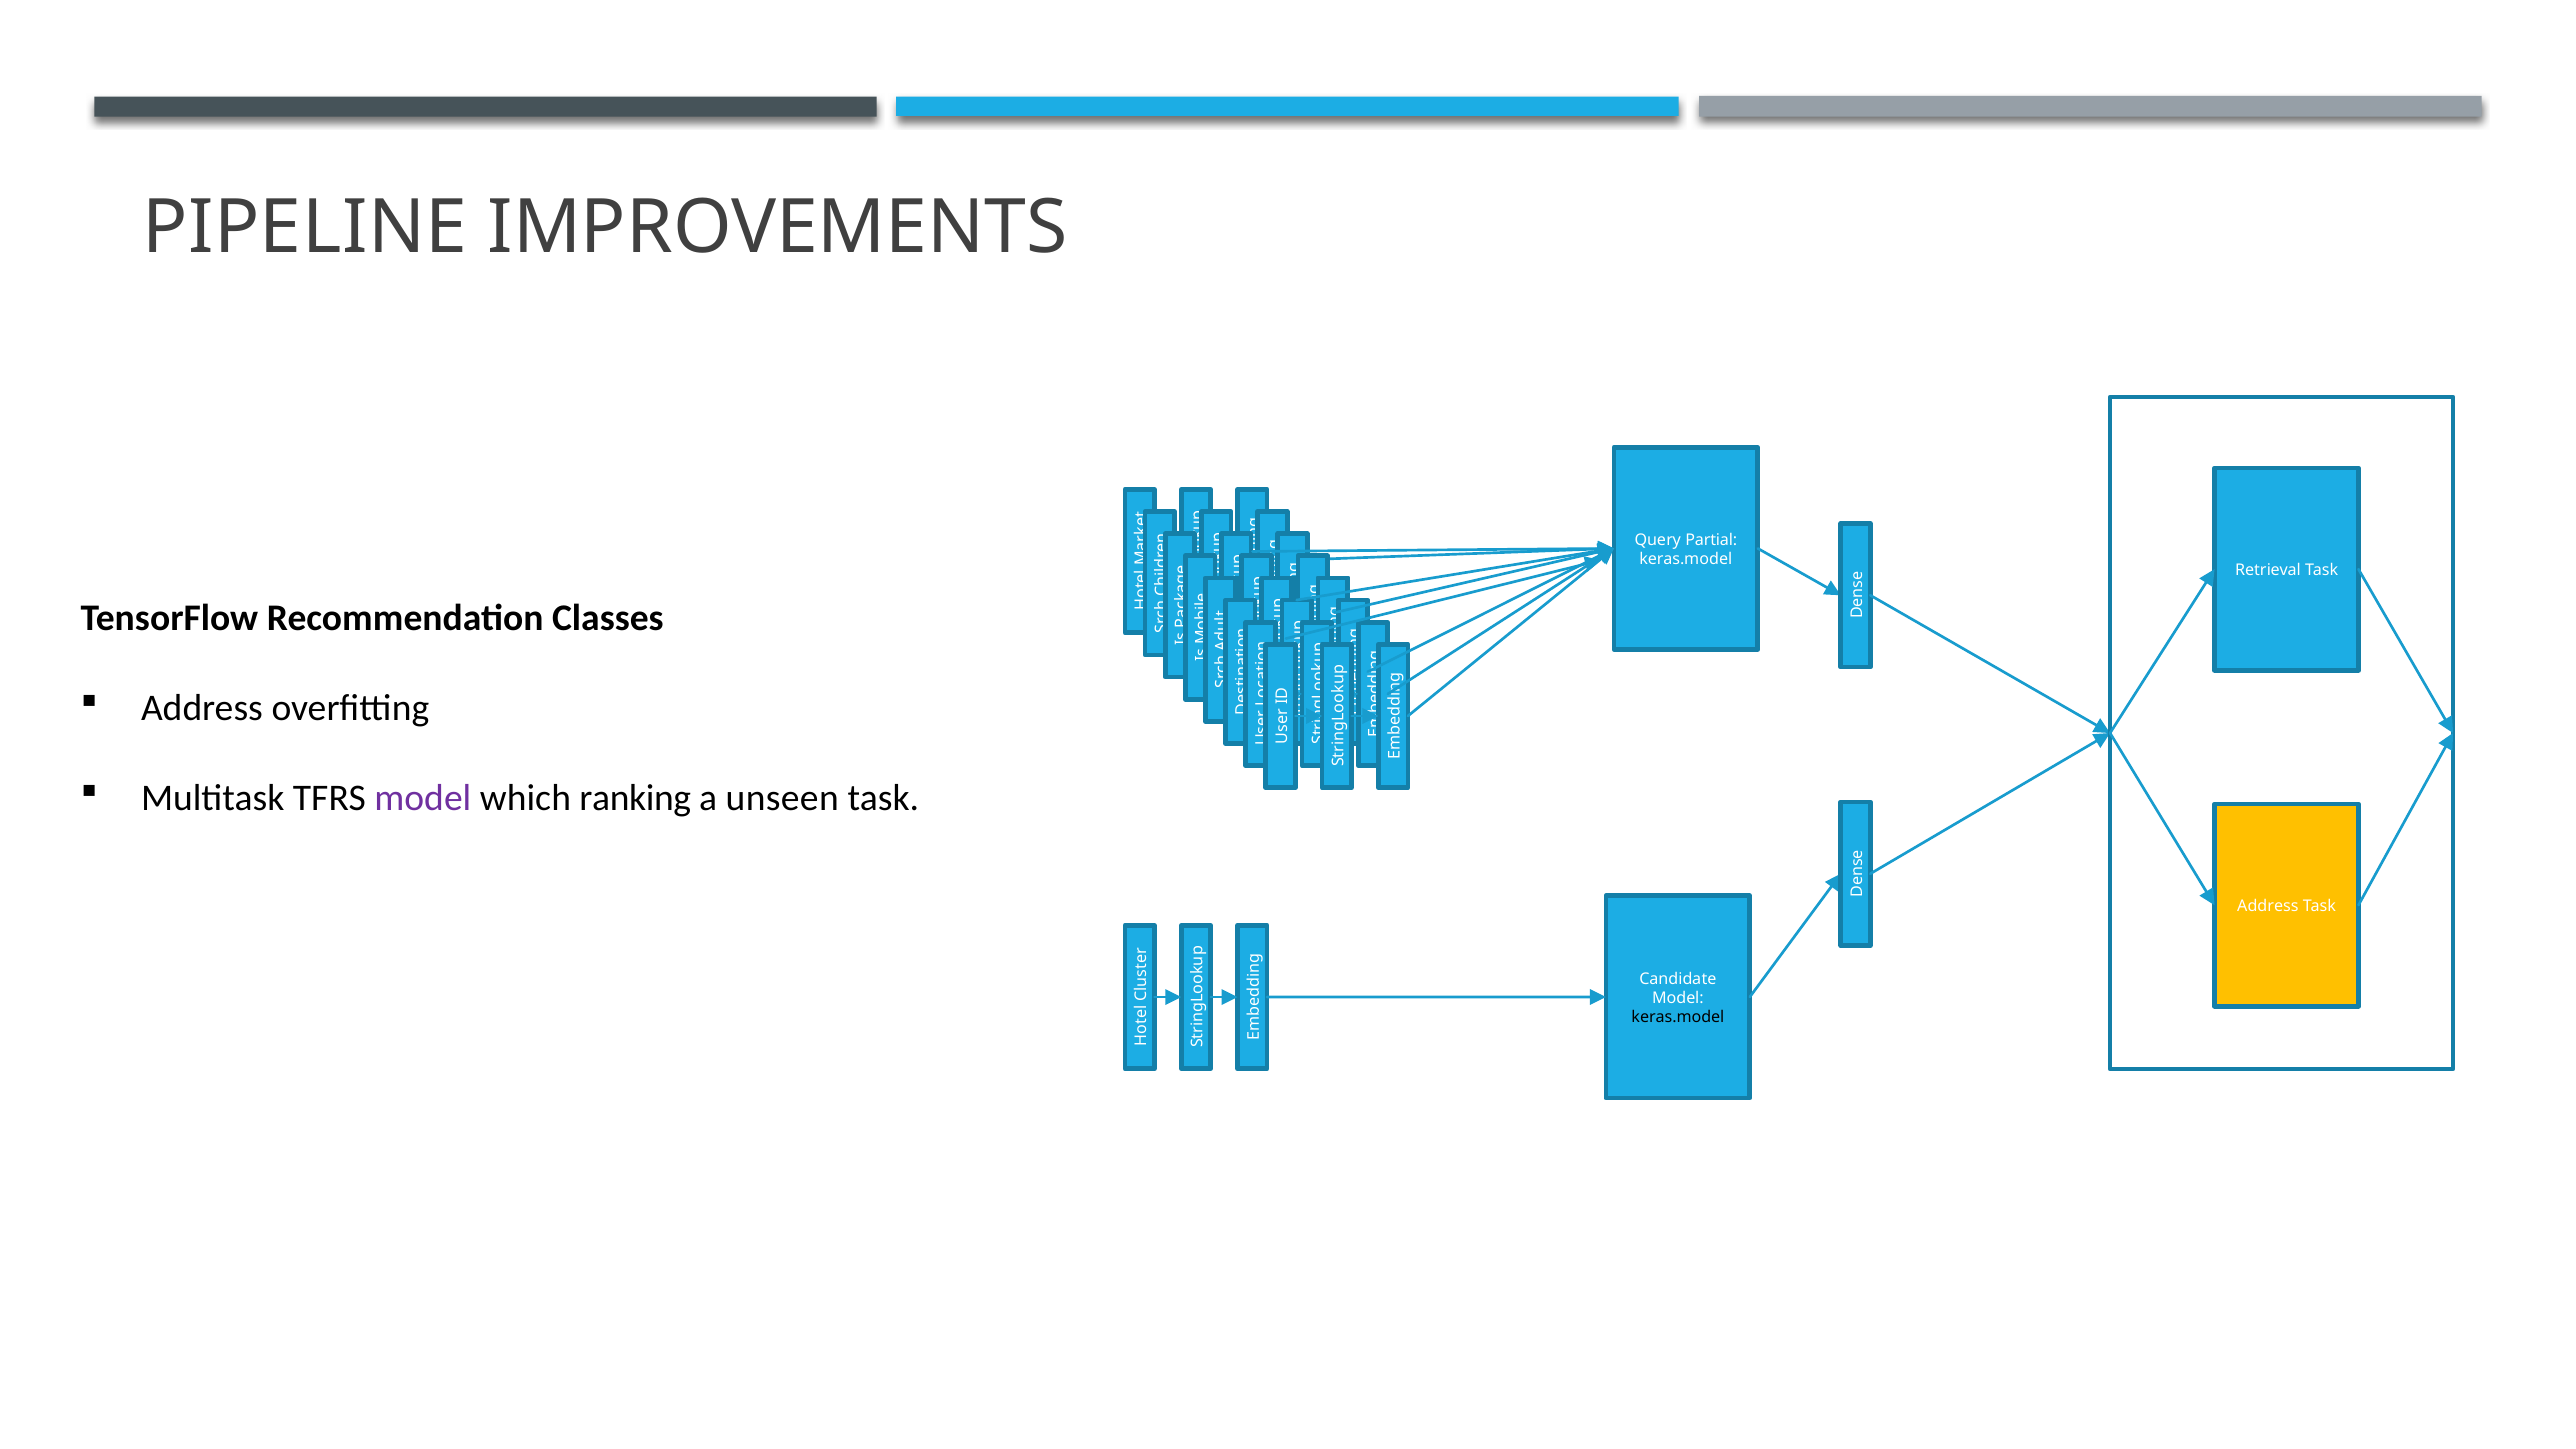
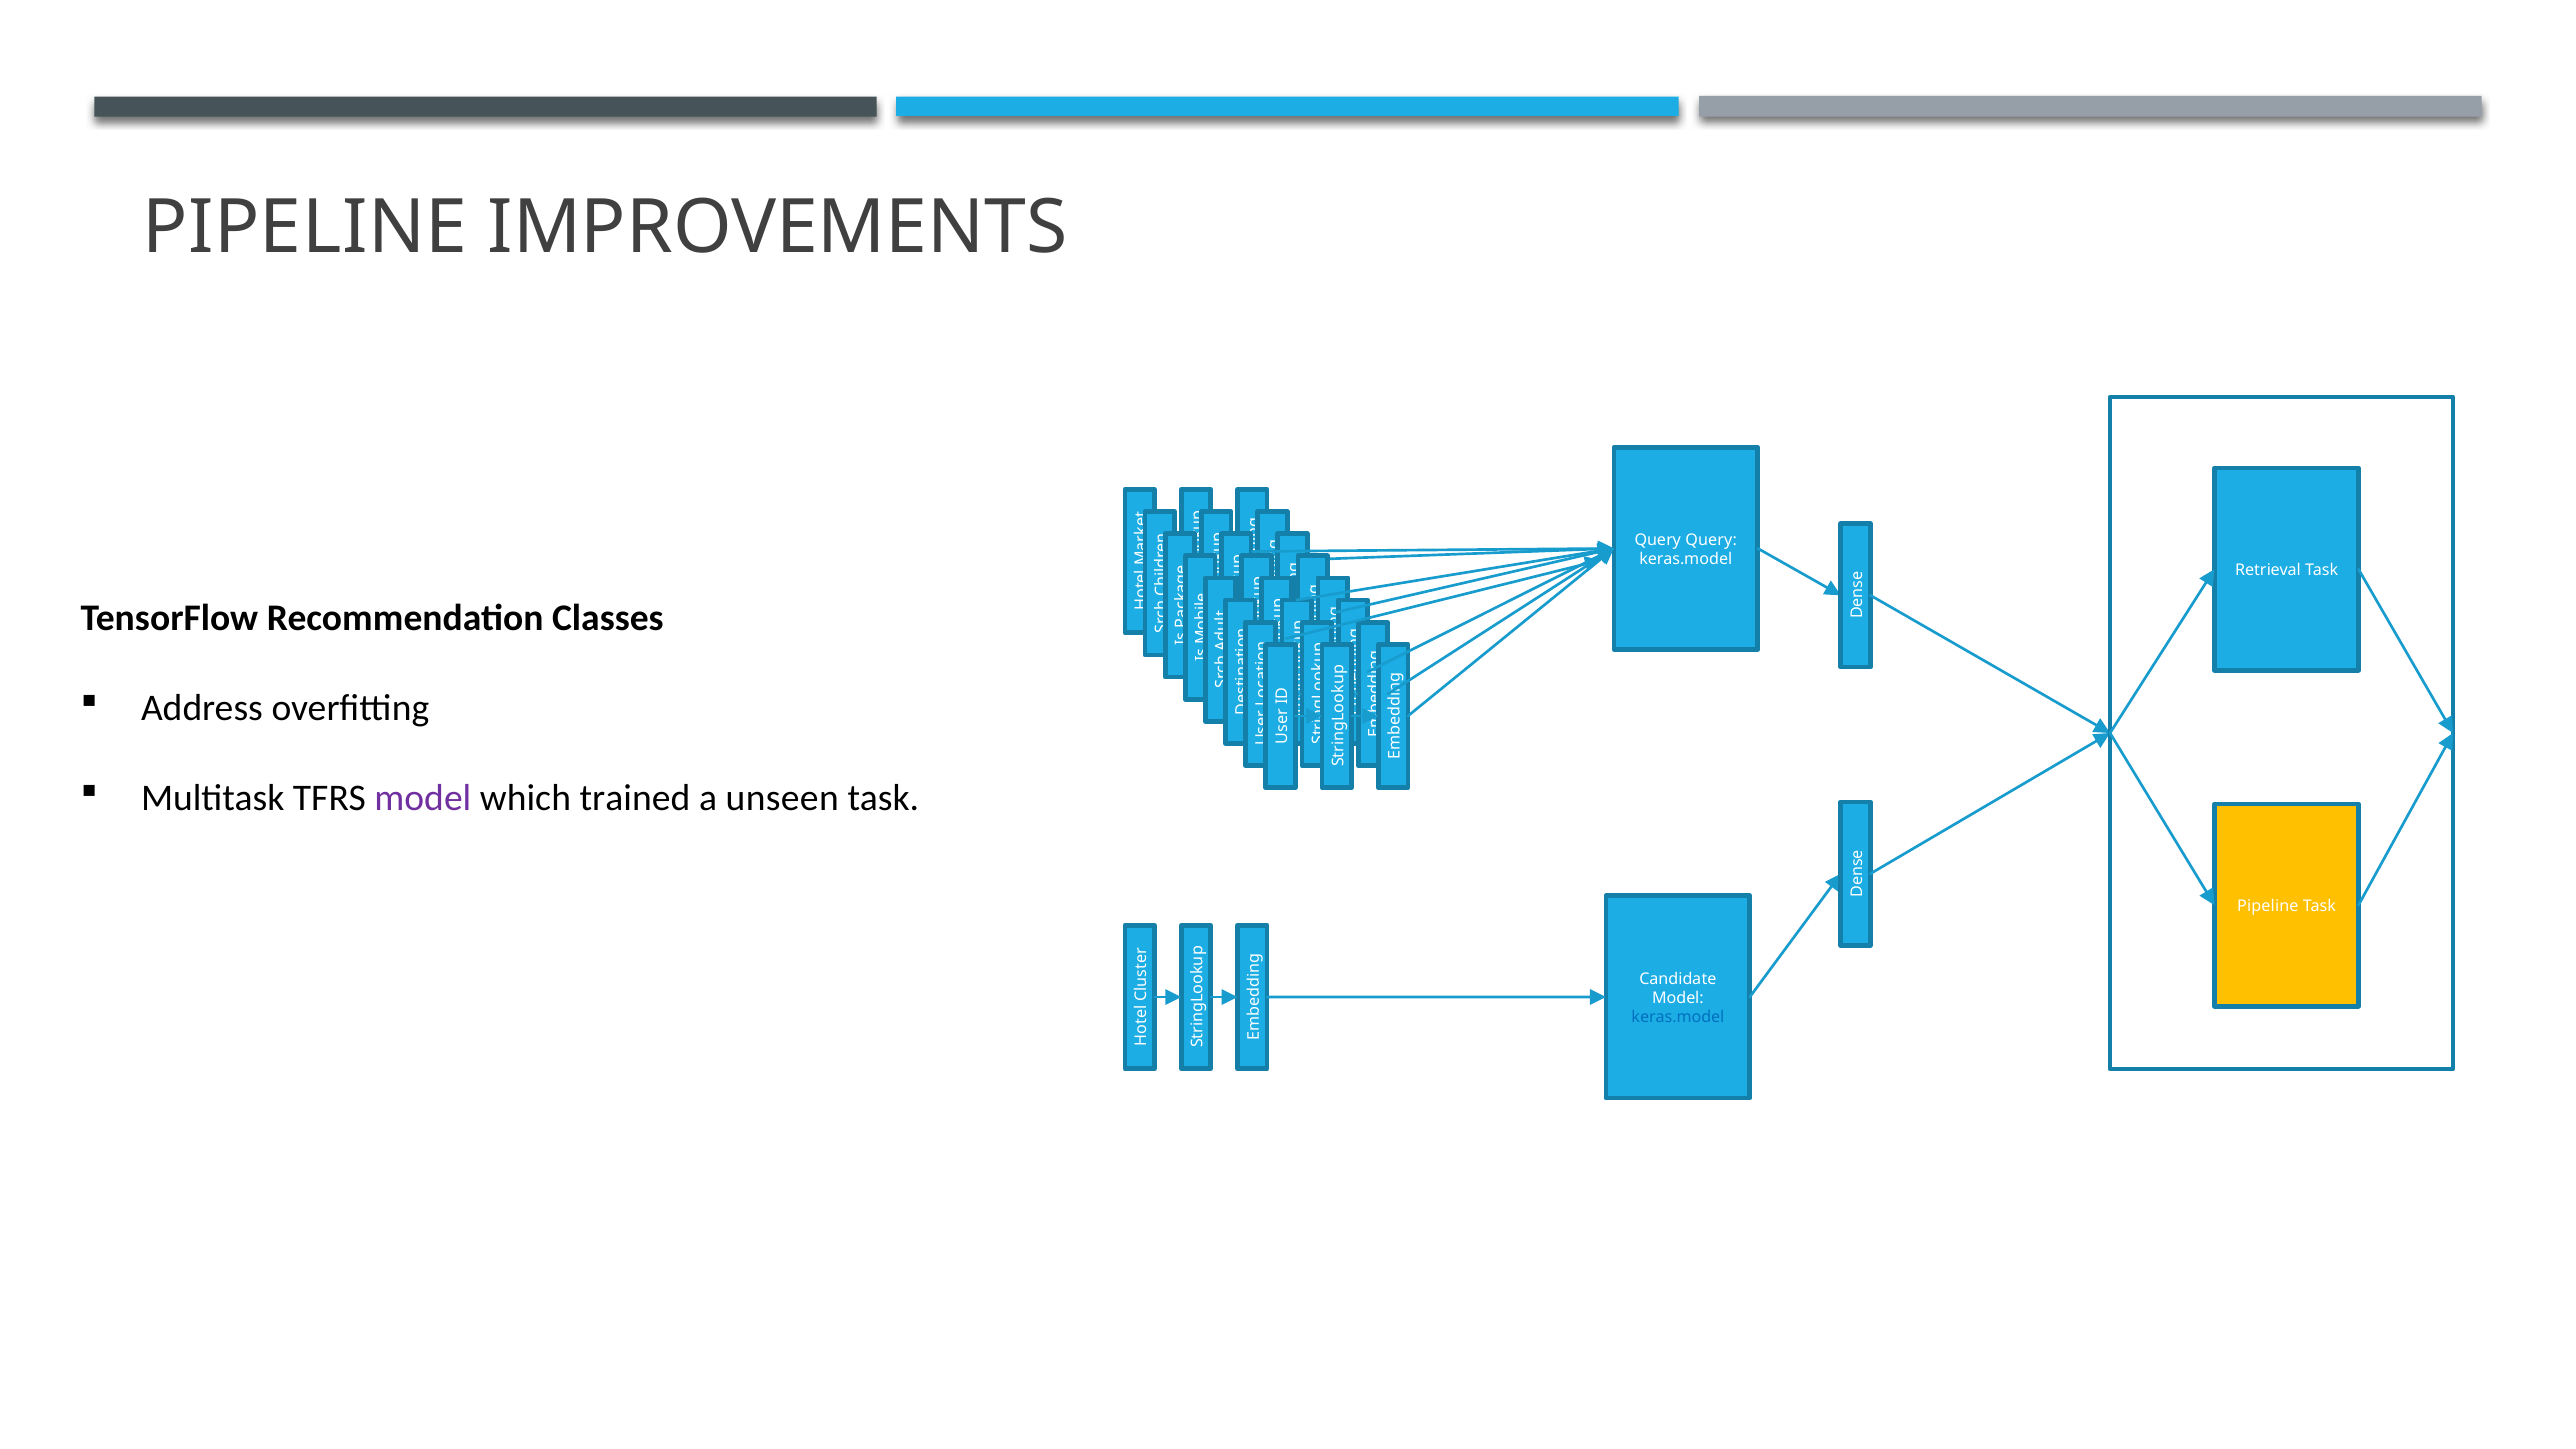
Query Partial: Partial -> Query (1711, 540)
ranking: ranking -> trained (635, 798)
Address: Address -> Pipeline (2268, 906)
keras.model colour: black -> blue (1678, 1017)
